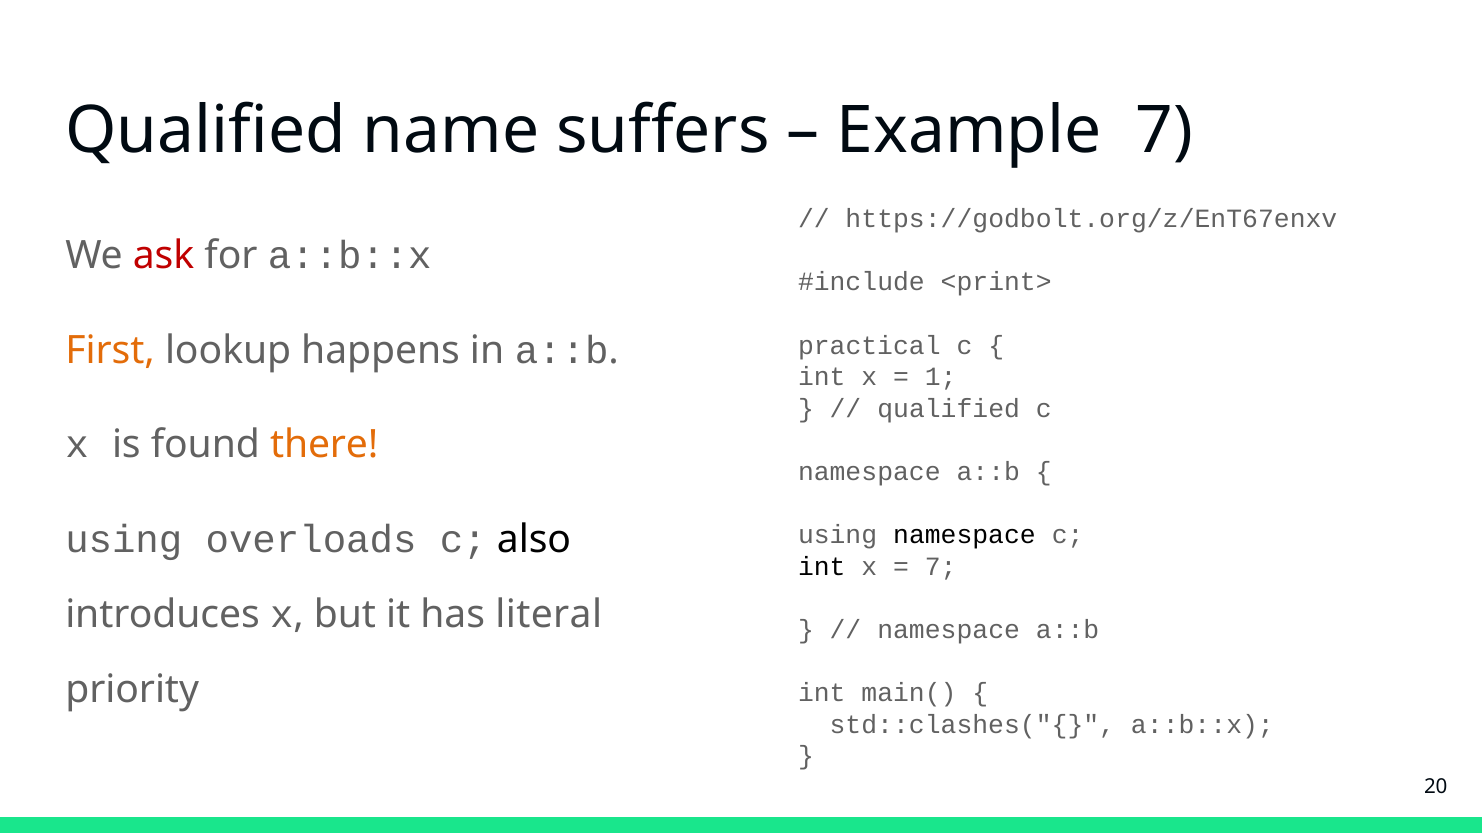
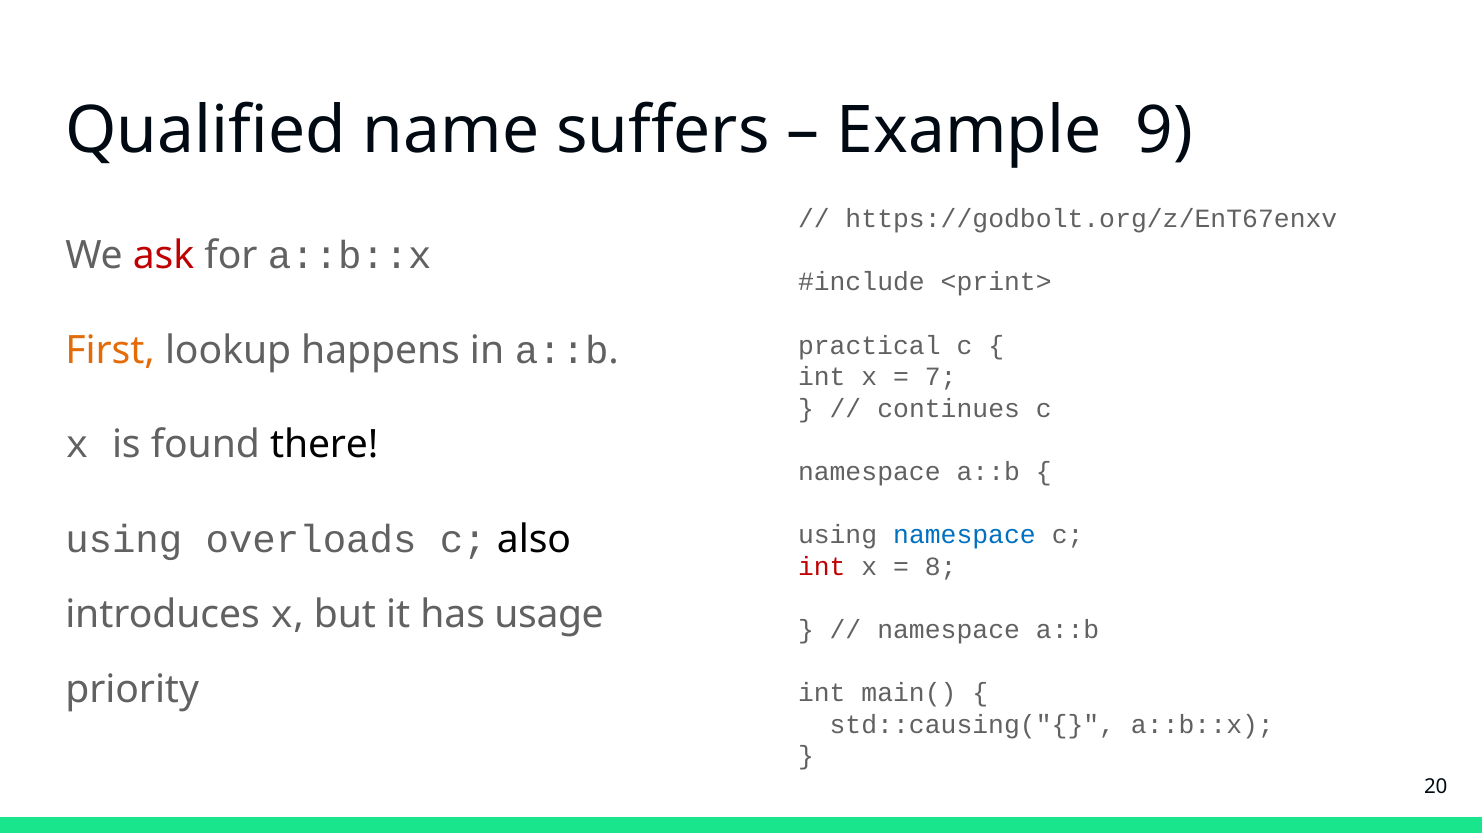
Example 7: 7 -> 9 (1165, 131)
1: 1 -> 7 (941, 377)
qualified: qualified -> continues (949, 409)
there colour: orange -> black (324, 445)
namespace colour: black -> blue (964, 535)
int colour: black -> red (822, 567)
7: 7 -> 8 (941, 567)
literal: literal -> usage (549, 615)
std::clashes("{: std::clashes("{ -> std::causing("{ (972, 725)
